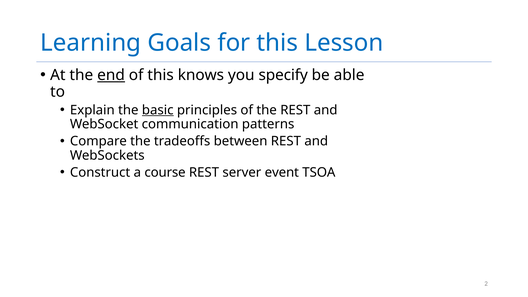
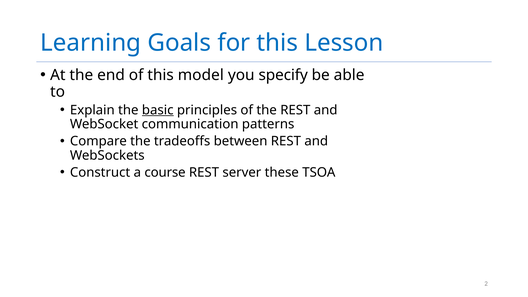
end underline: present -> none (111, 75)
knows: knows -> model (201, 75)
event: event -> these (282, 172)
